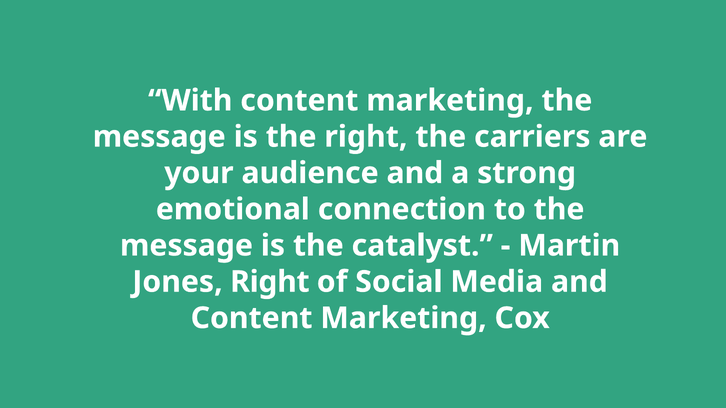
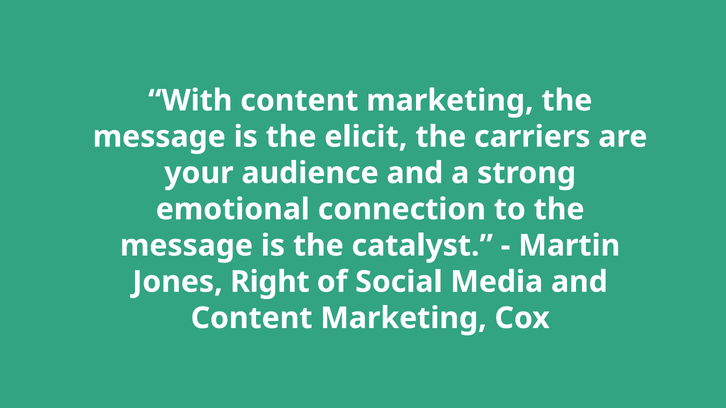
the right: right -> elicit (366, 137)
